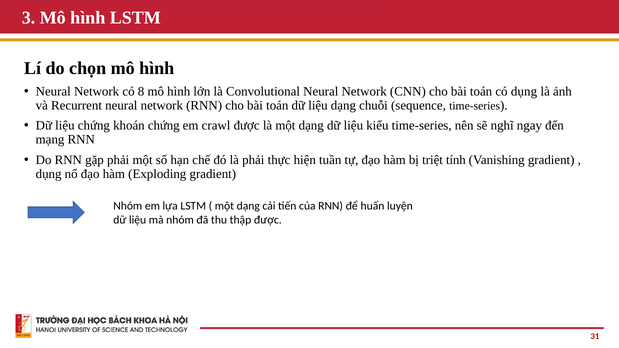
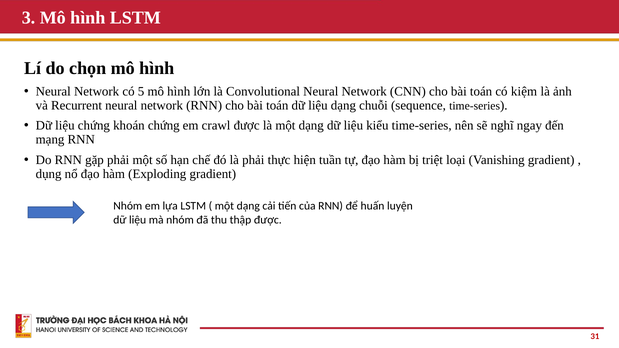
8: 8 -> 5 (141, 91)
có dụng: dụng -> kiệm (524, 91)
tính: tính -> loại (456, 160)
